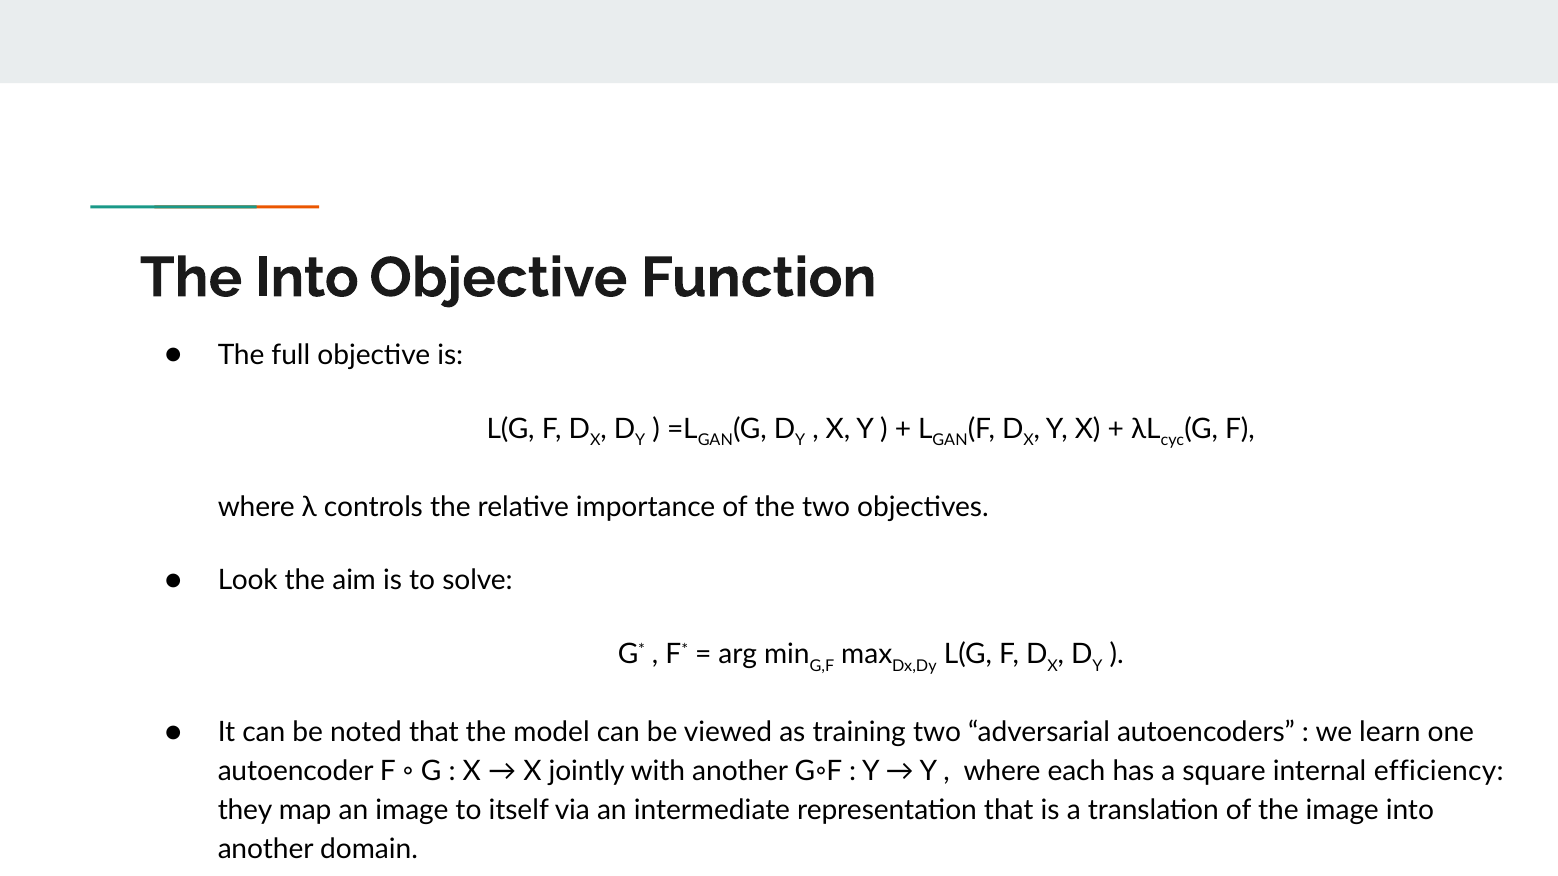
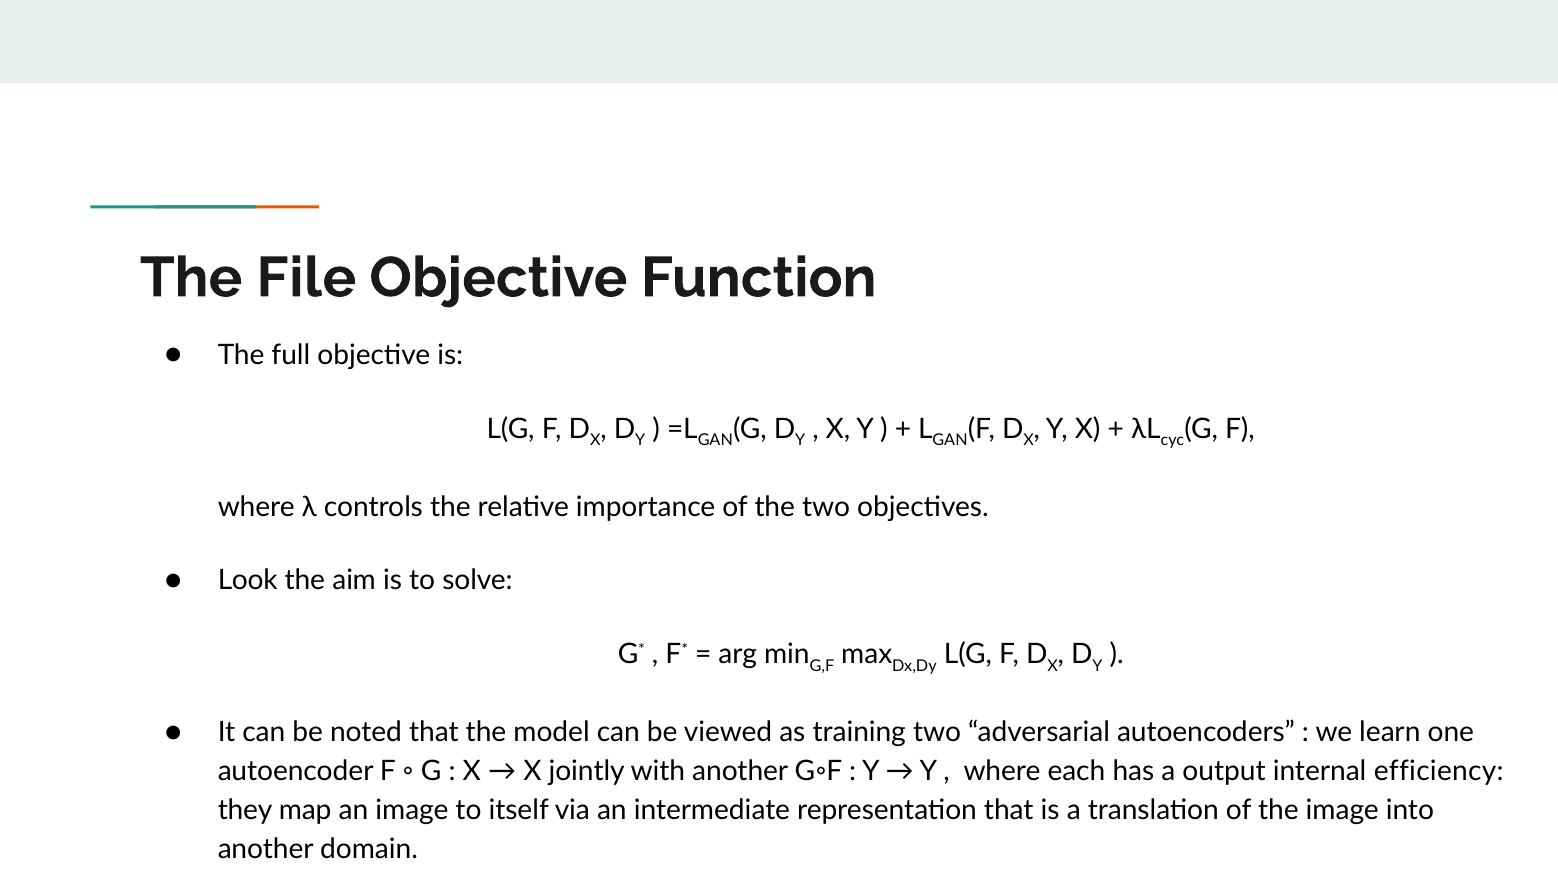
The Into: Into -> File (306, 278)
square: square -> output (1224, 772)
